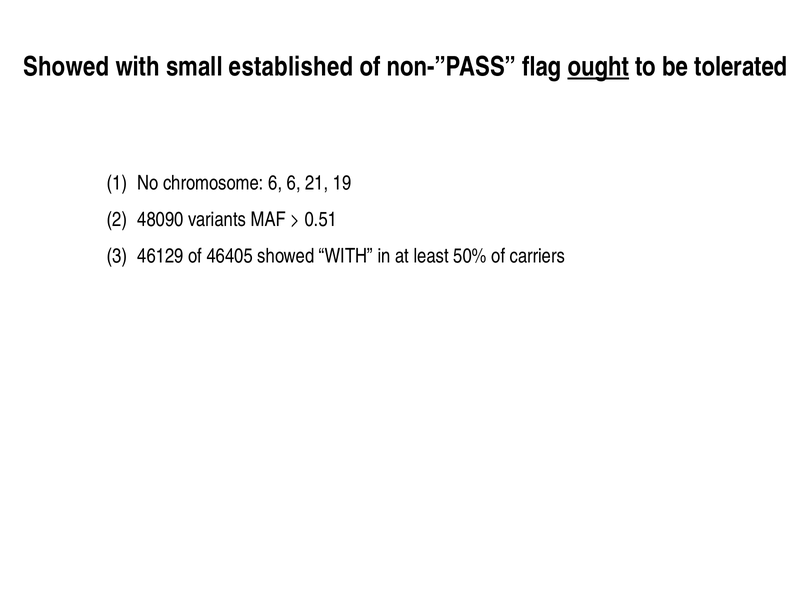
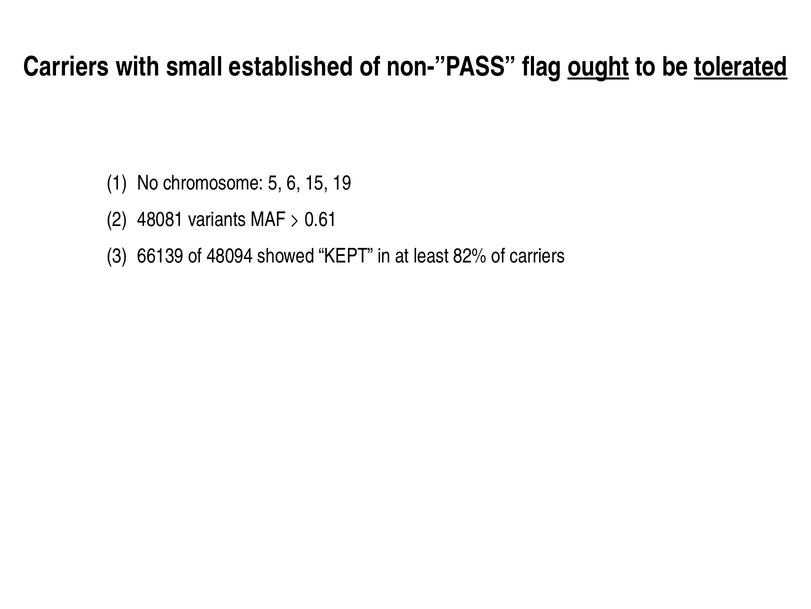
Showed: Showed -> Carriers (66, 67)
tolerated underline: none -> present (741, 67)
chromosome 6: 6 -> 5 (275, 183)
21: 21 -> 15 (317, 183)
48090: 48090 -> 48081 (160, 219)
0.51: 0.51 -> 0.61 (321, 219)
46129: 46129 -> 66139 (160, 256)
46405: 46405 -> 48094 (230, 256)
WITH: WITH -> KEPT (346, 256)
50%: 50% -> 82% (470, 256)
